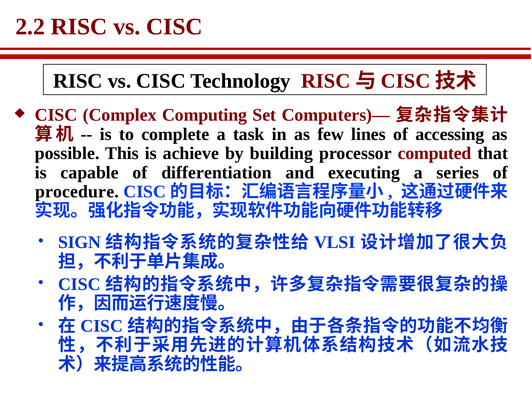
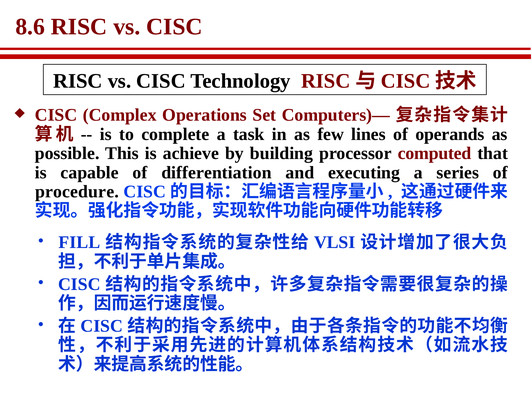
2.2: 2.2 -> 8.6 (30, 27)
Computing: Computing -> Operations (205, 115)
accessing: accessing -> operands (450, 134)
SIGN: SIGN -> FILL (79, 242)
